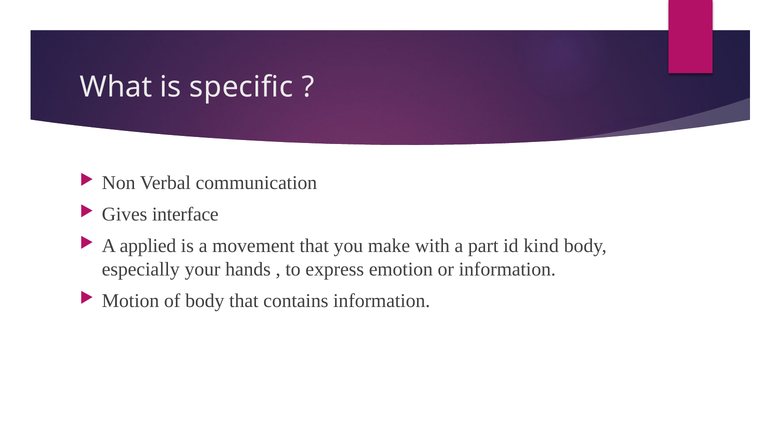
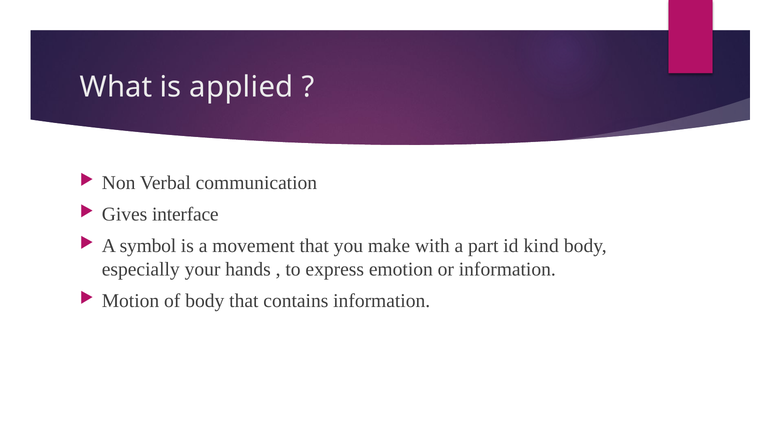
specific: specific -> applied (241, 87)
applied: applied -> symbol (148, 246)
